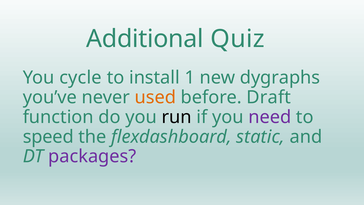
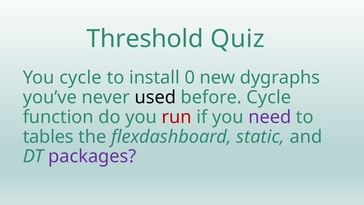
Additional: Additional -> Threshold (145, 39)
1: 1 -> 0 (190, 78)
used colour: orange -> black (155, 97)
before Draft: Draft -> Cycle (269, 97)
run colour: black -> red (177, 117)
speed: speed -> tables (48, 137)
